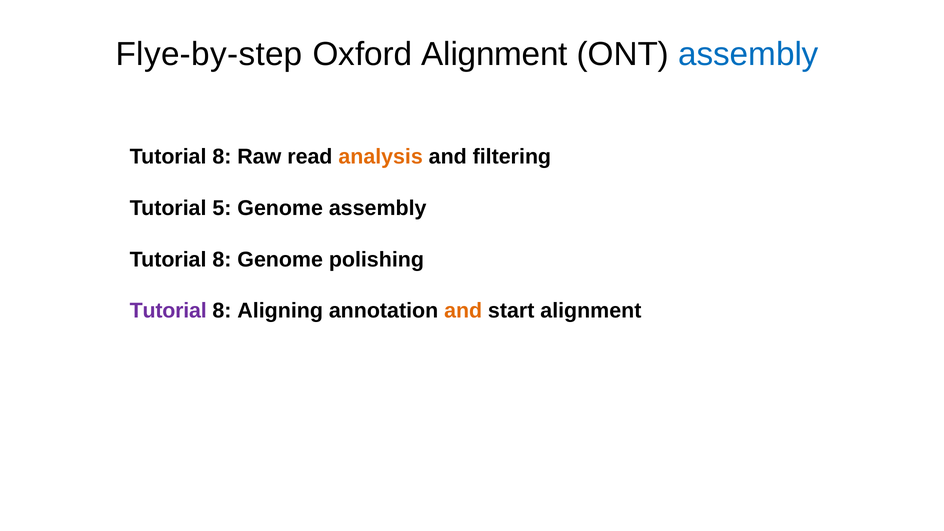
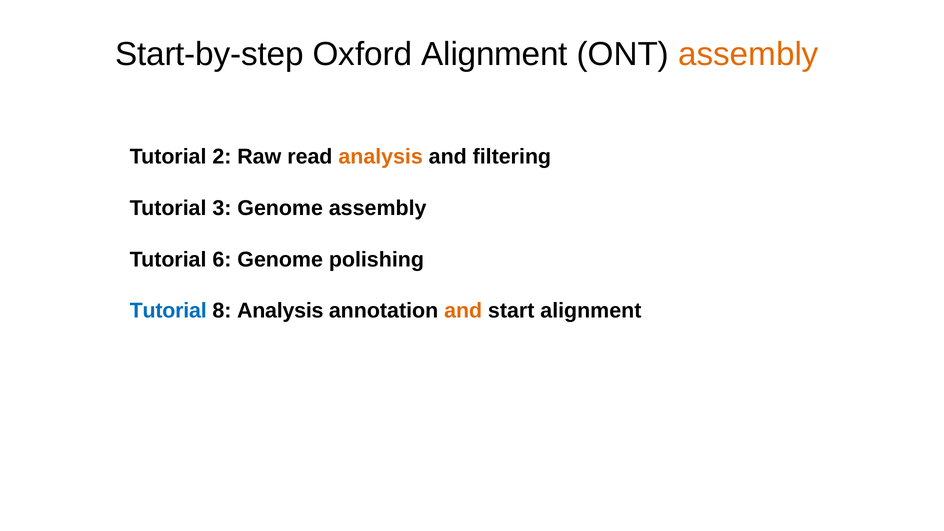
Flye-by-step: Flye-by-step -> Start-by-step (209, 54)
assembly colour: blue -> orange (748, 54)
8: 8 -> 2 (222, 157)
5: 5 -> 3 (222, 208)
8: 8 -> 6 (222, 259)
Tutorial colour: purple -> blue (168, 311)
8 Aligning: Aligning -> Analysis (280, 311)
